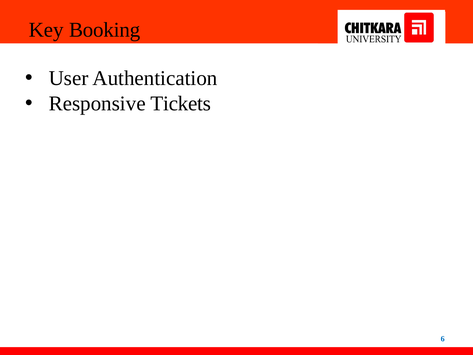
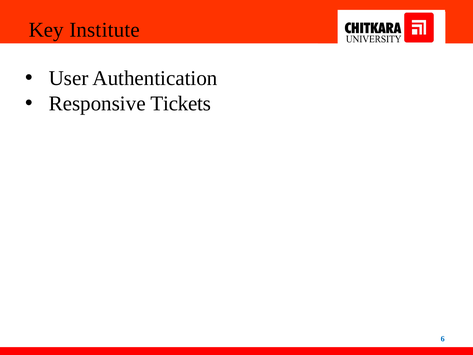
Booking: Booking -> Institute (105, 30)
